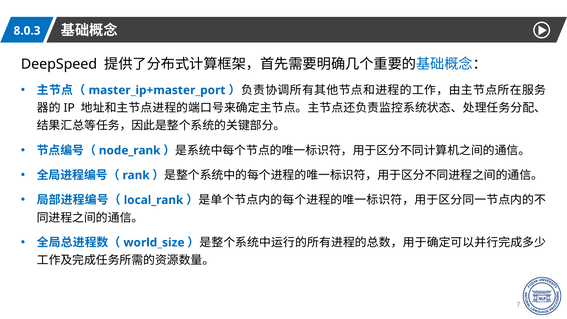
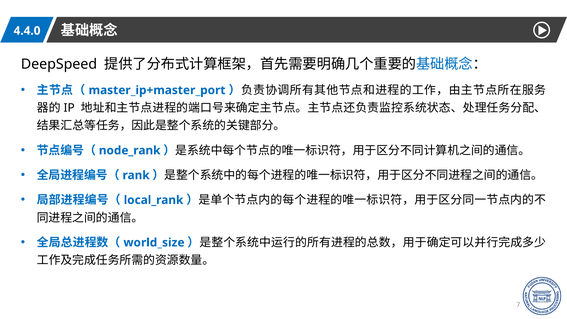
8.0.3: 8.0.3 -> 4.4.0 (27, 31)
